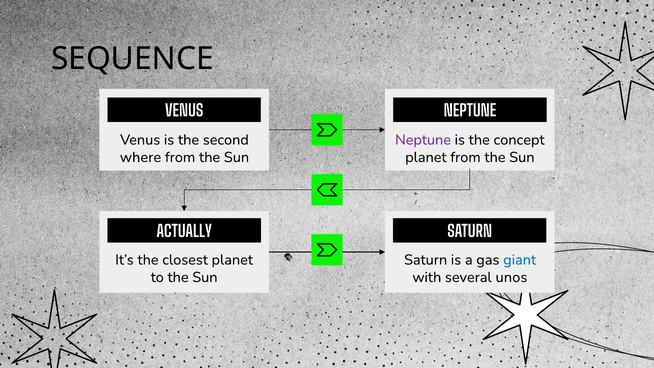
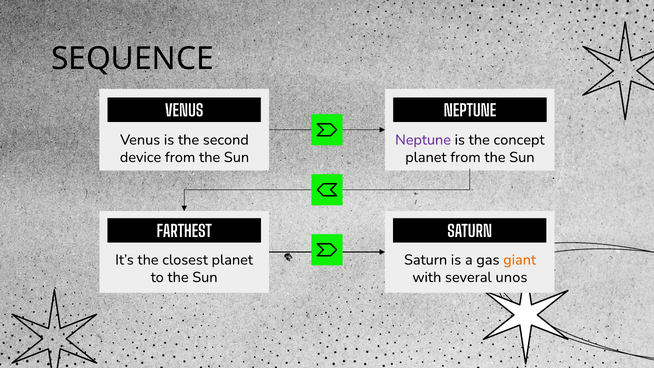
where: where -> device (141, 157)
ACTUALLY: ACTUALLY -> FARTHEST (184, 231)
giant colour: blue -> orange (520, 260)
